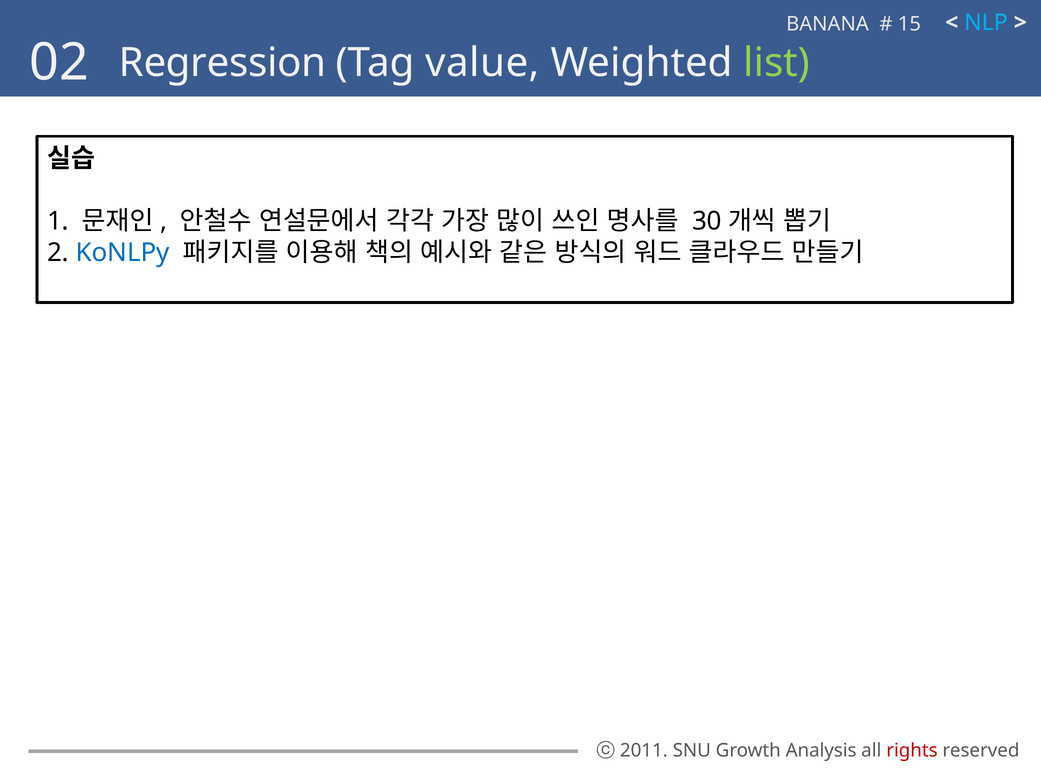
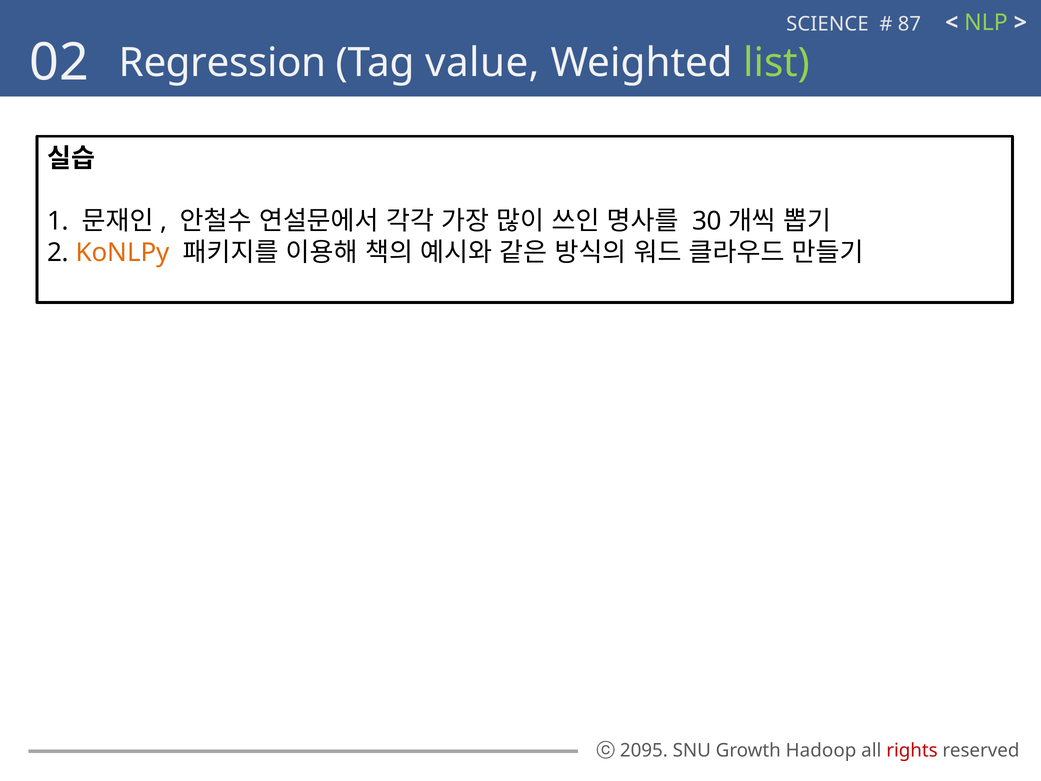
BANANA: BANANA -> SCIENCE (827, 24)
15: 15 -> 87 (909, 24)
NLP colour: light blue -> light green (986, 23)
KoNLPy colour: blue -> orange (123, 252)
2011: 2011 -> 2095 (644, 750)
Analysis: Analysis -> Hadoop (821, 750)
